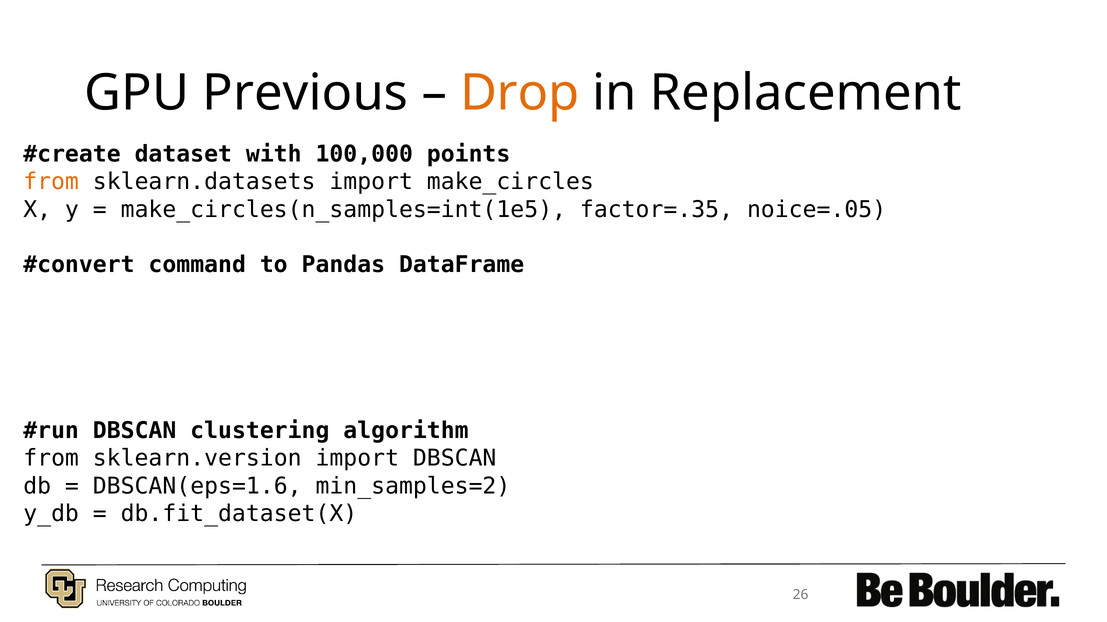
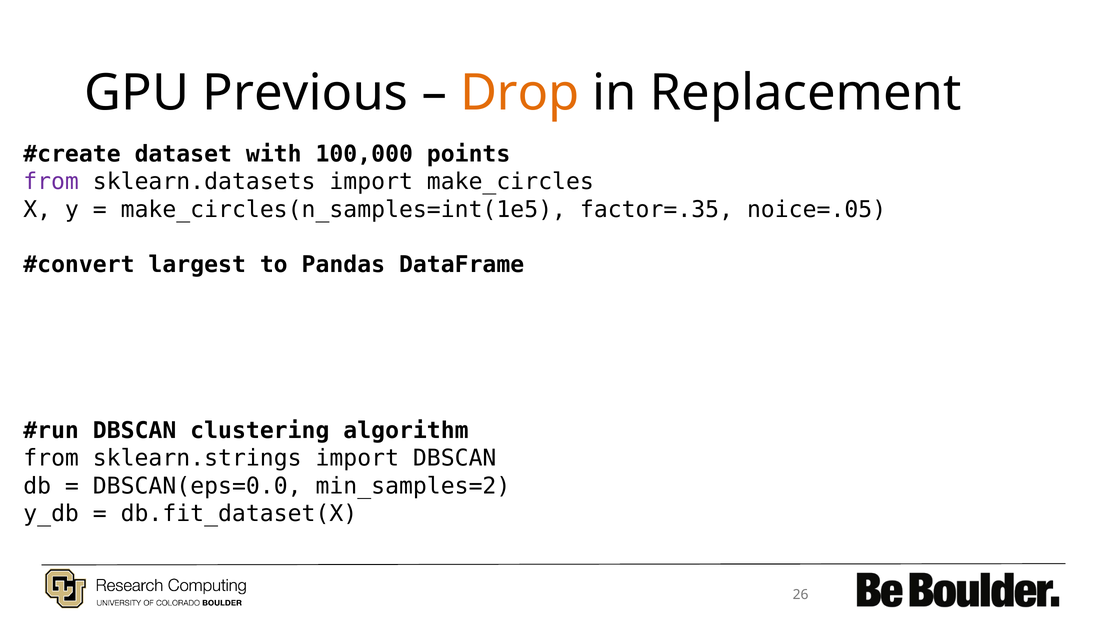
from colour: orange -> purple (51, 182)
command: command -> largest (197, 265)
sklearn.version: sklearn.version -> sklearn.strings (197, 459)
DBSCAN(eps=1.6: DBSCAN(eps=1.6 -> DBSCAN(eps=0.0 (197, 487)
